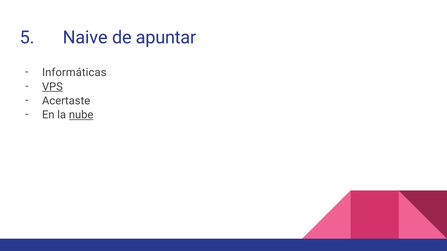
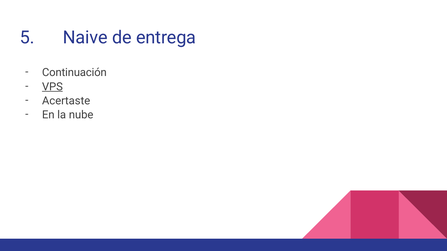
apuntar: apuntar -> entrega (166, 38)
Informáticas: Informáticas -> Continuación (74, 73)
nube underline: present -> none (81, 115)
